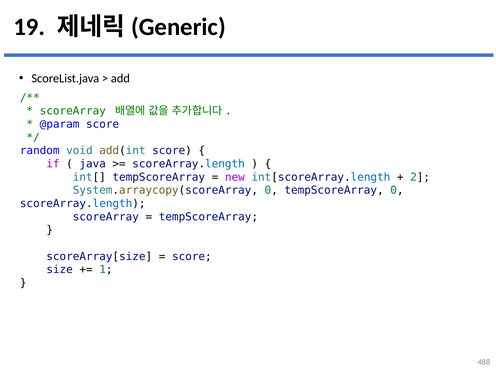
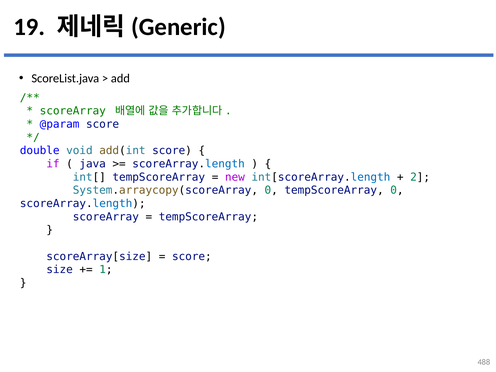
random: random -> double (40, 151)
